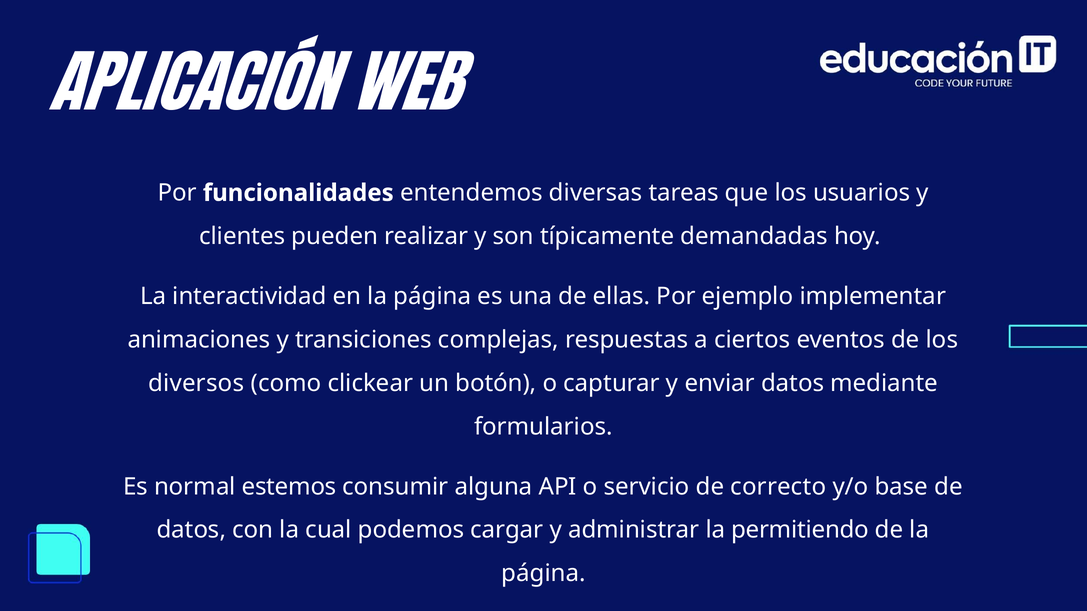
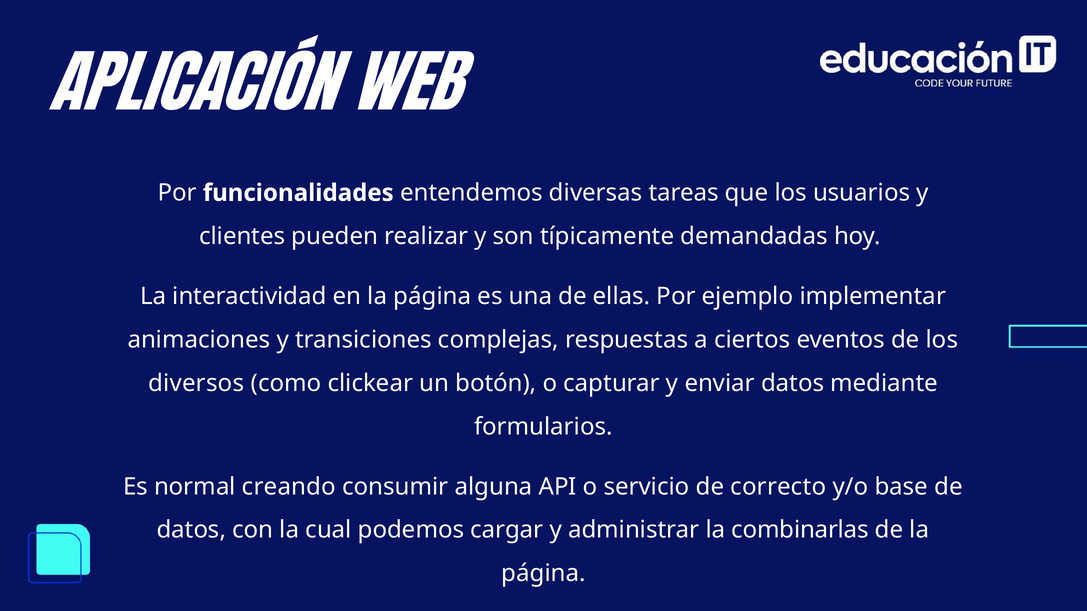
estemos: estemos -> creando (289, 487)
permitiendo: permitiendo -> combinarlas (800, 530)
